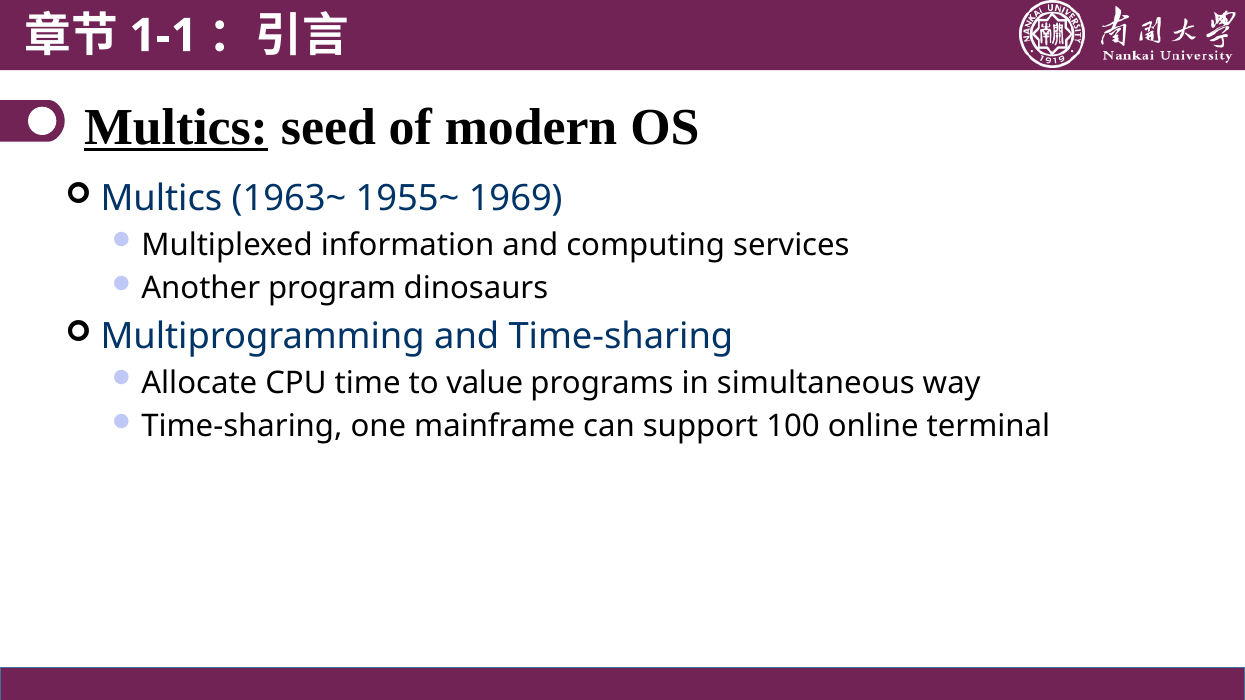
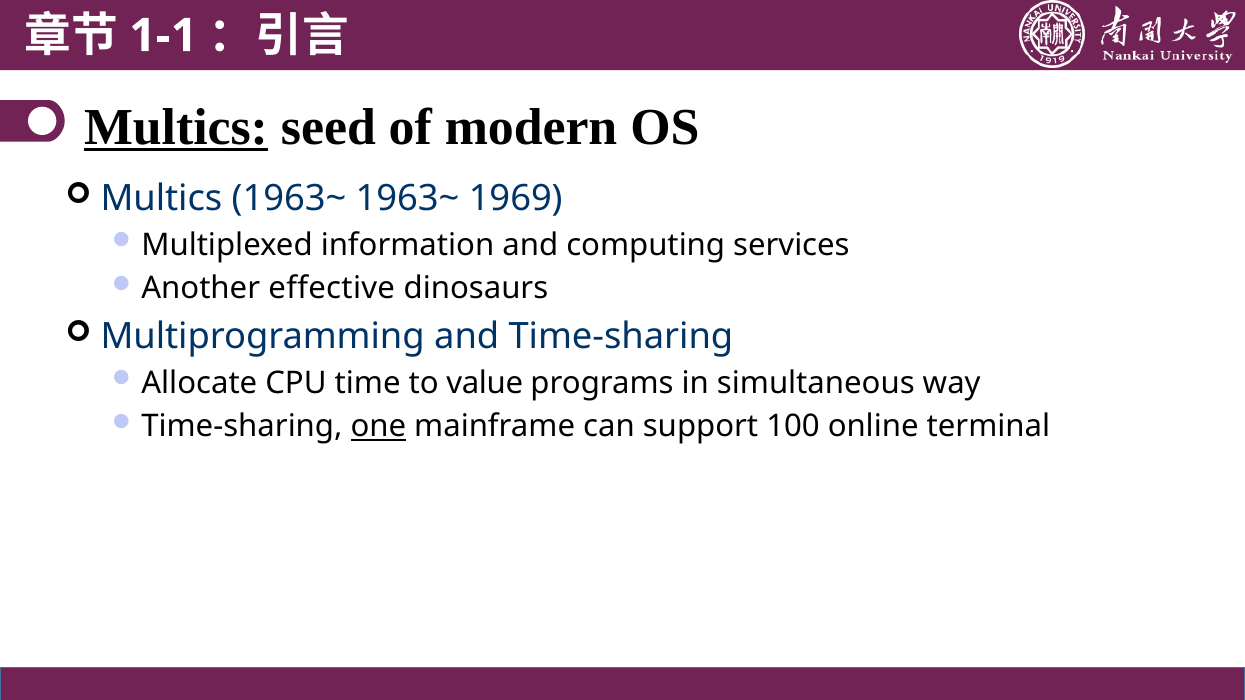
1963~ 1955~: 1955~ -> 1963~ (408, 199)
program: program -> effective (332, 289)
one underline: none -> present (378, 427)
